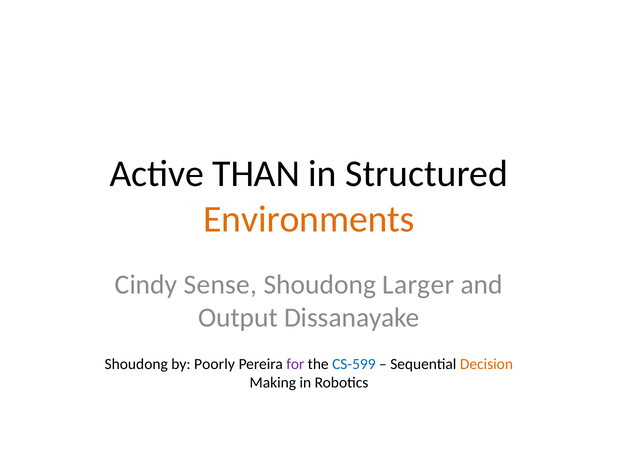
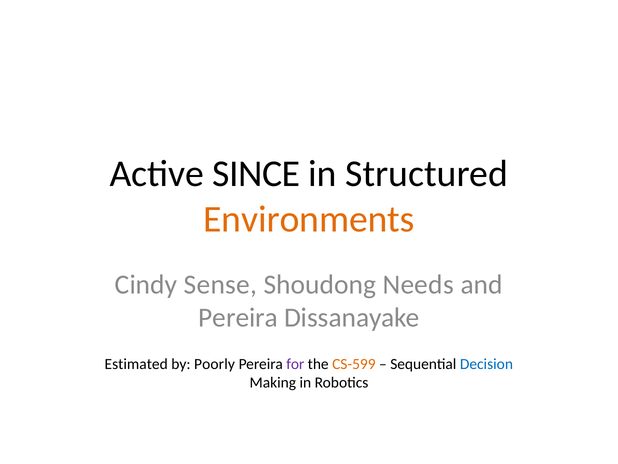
THAN: THAN -> SINCE (256, 174)
Larger: Larger -> Needs (418, 284)
Output: Output -> Pereira (238, 317)
Shoudong: Shoudong -> Estimated (136, 364)
CS-599 colour: blue -> orange (354, 364)
Decision colour: orange -> blue (486, 364)
